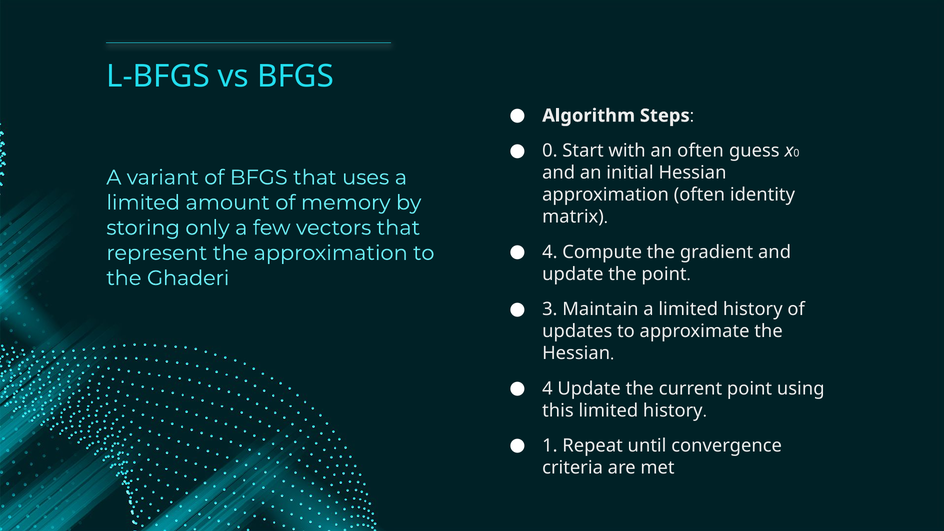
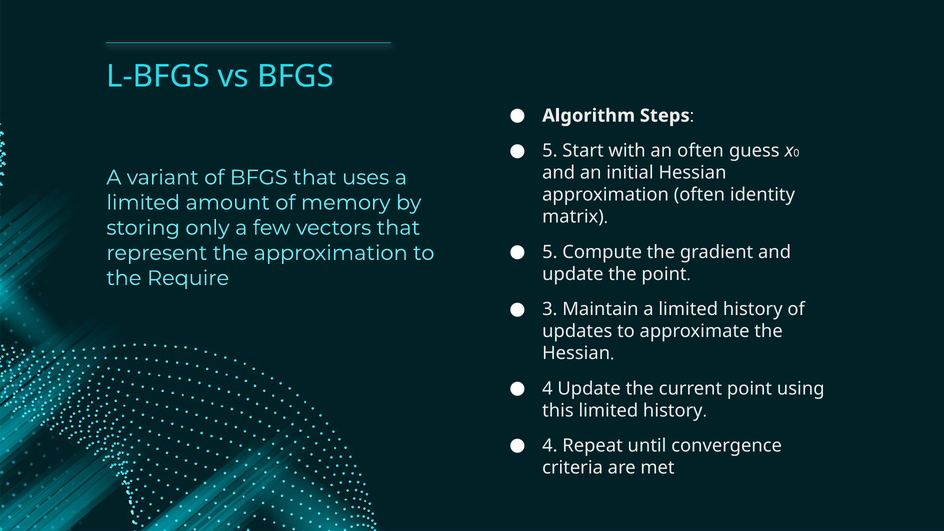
0: 0 -> 5 (550, 151)
4: 4 -> 5 (550, 252)
Ghaderi: Ghaderi -> Require (188, 278)
1: 1 -> 4 (550, 446)
